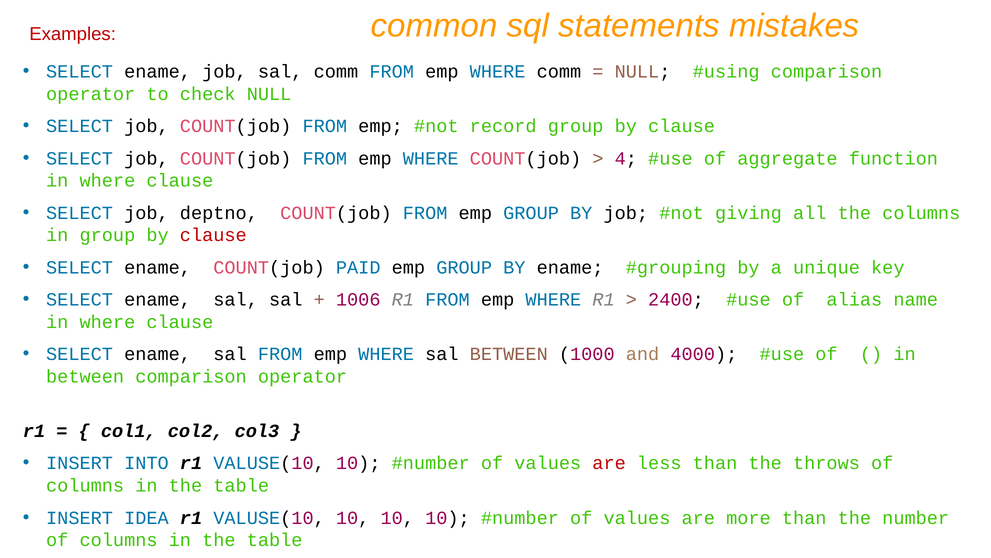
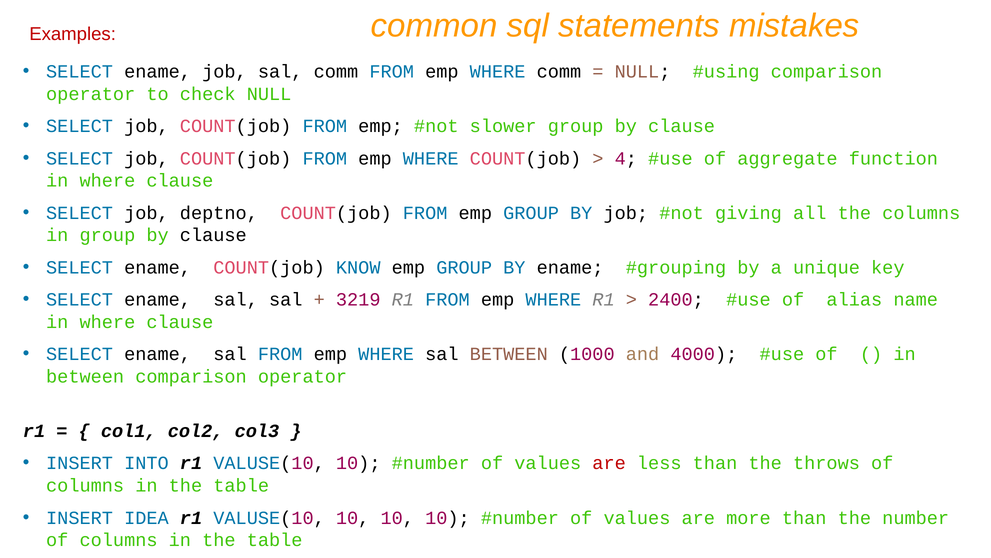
record: record -> slower (503, 126)
clause colour: red -> black (213, 235)
PAID: PAID -> KNOW (358, 267)
1006: 1006 -> 3219 (358, 299)
